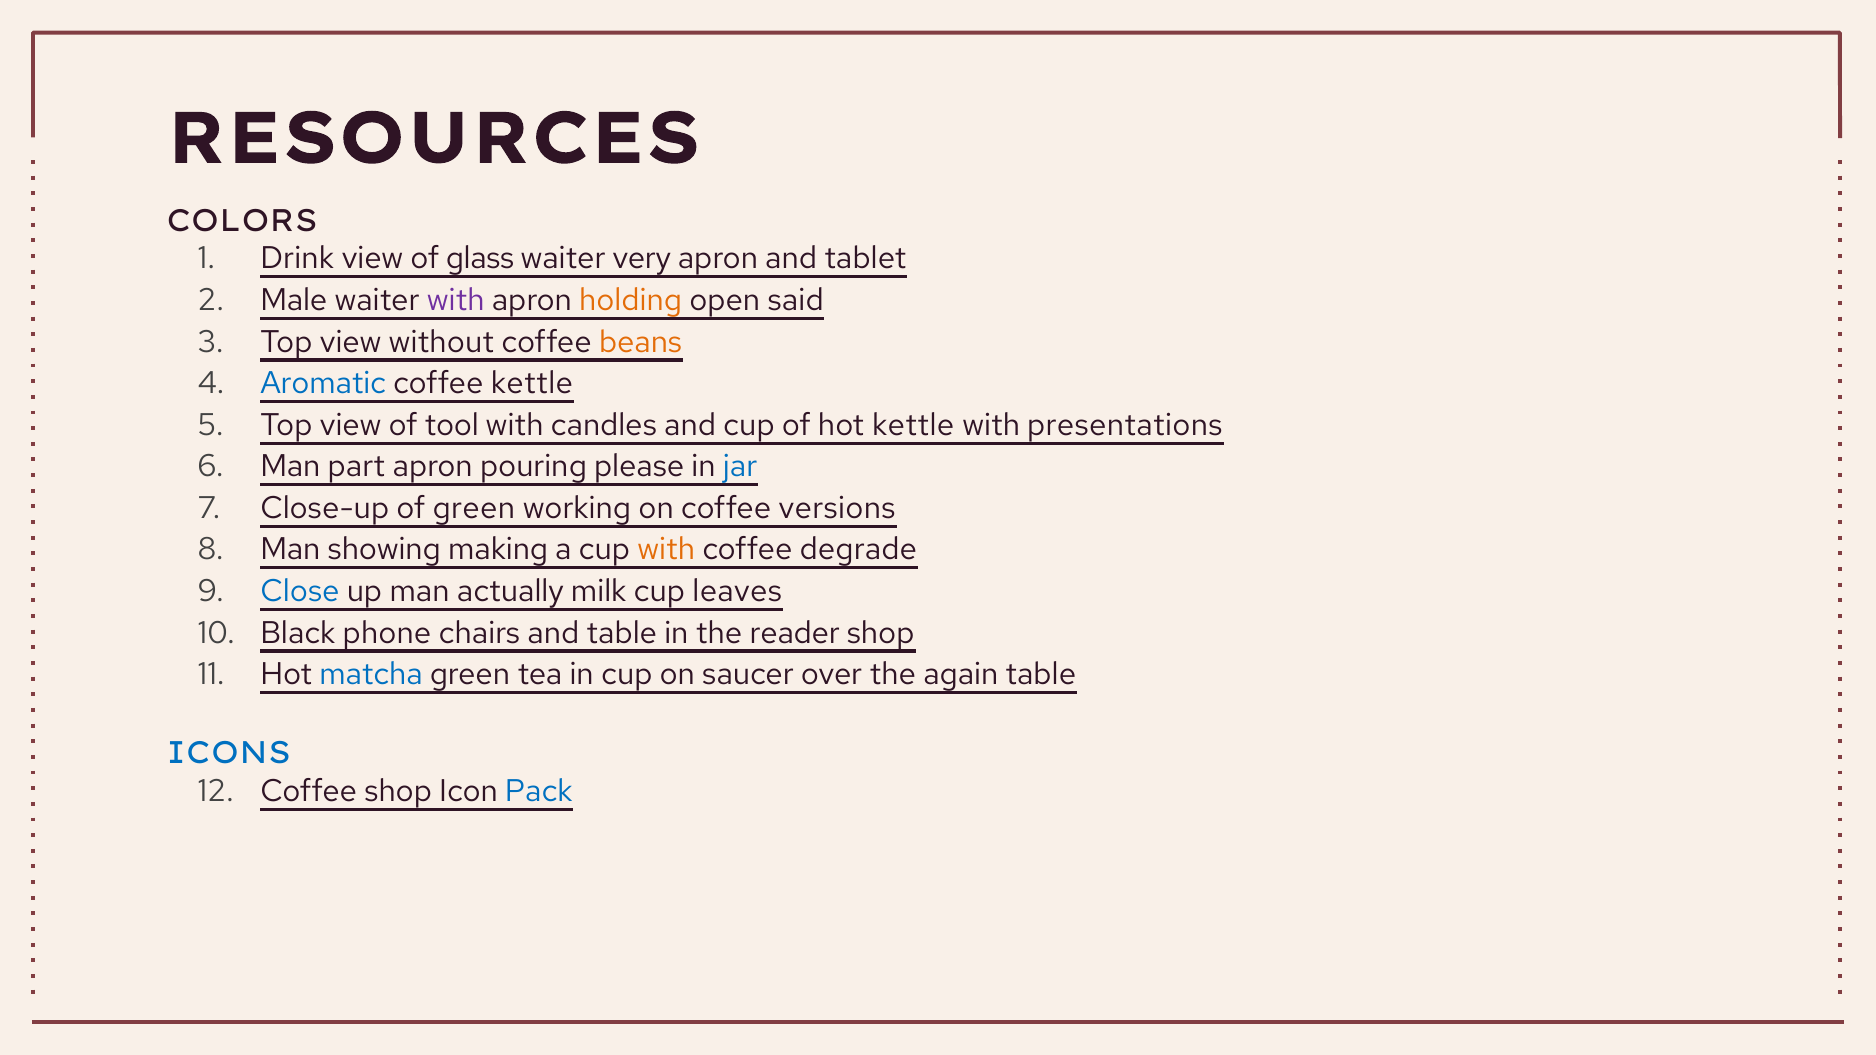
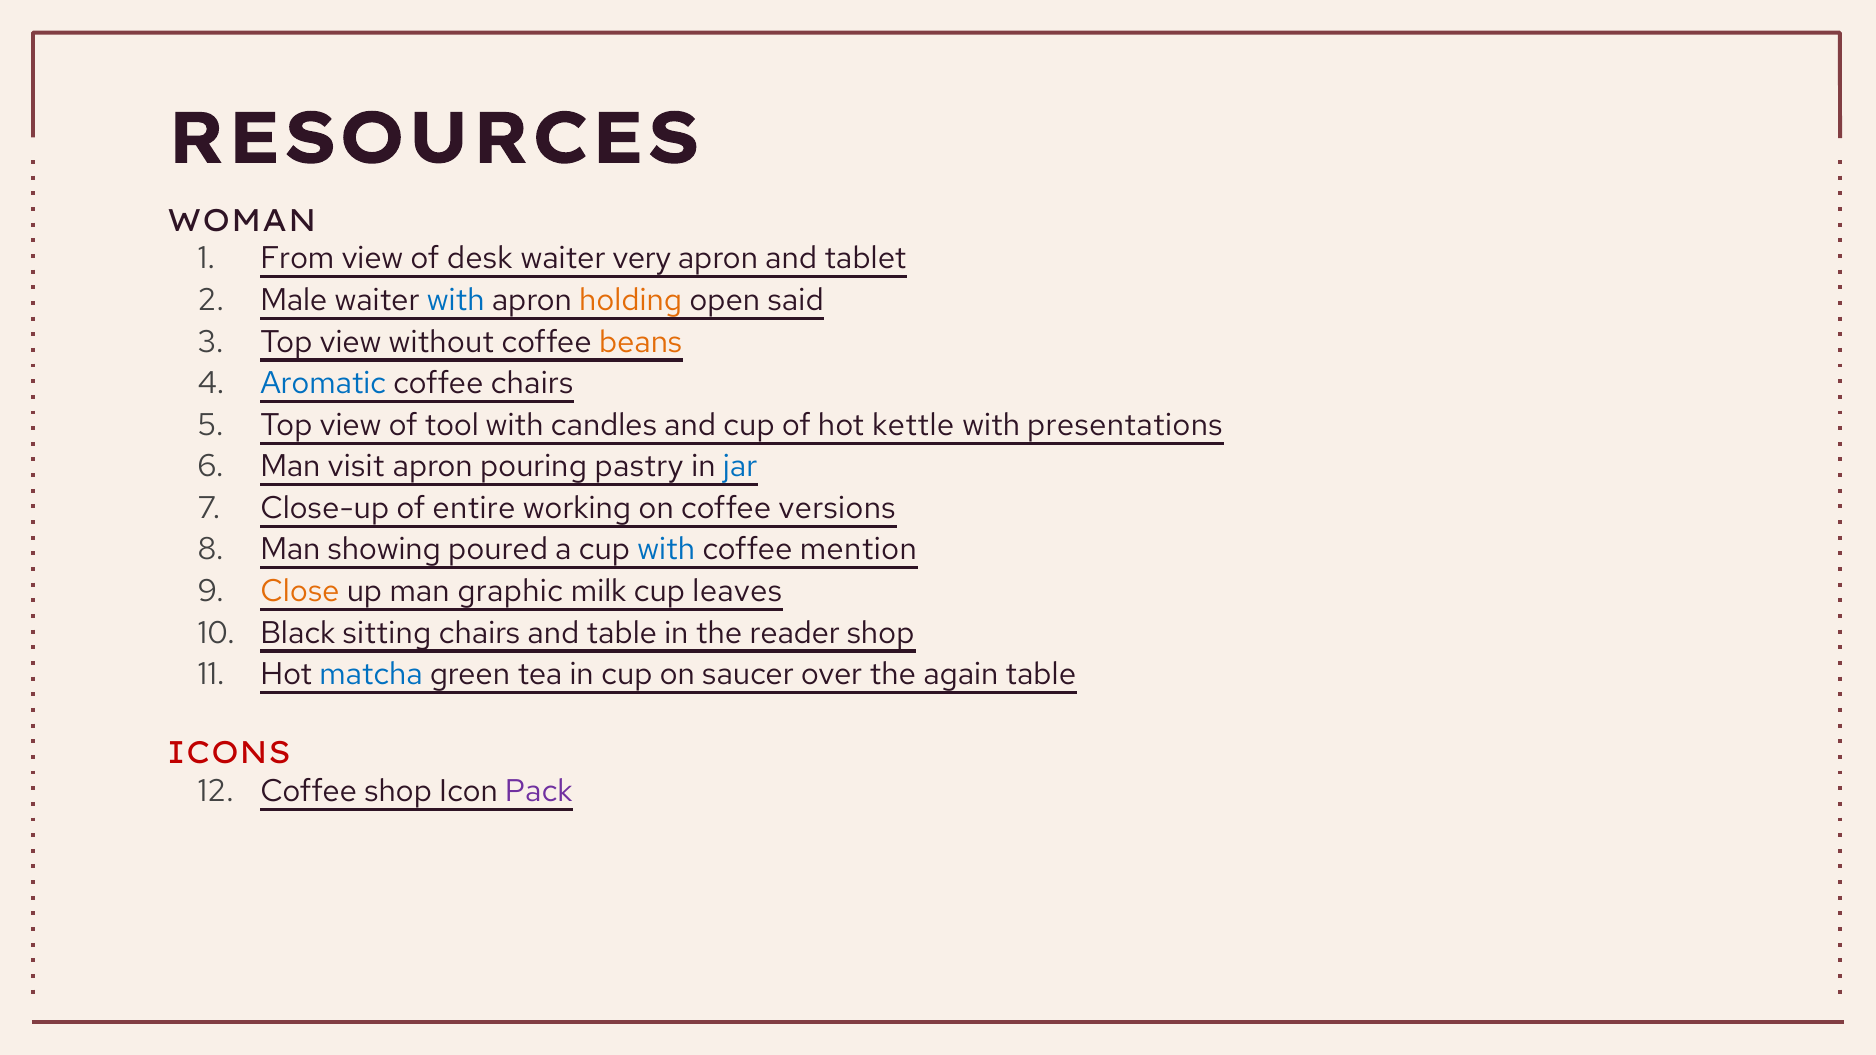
COLORS: COLORS -> WOMAN (242, 221)
Drink: Drink -> From (297, 259)
glass: glass -> desk (480, 259)
with colour: purple -> blue (456, 300)
coffee kettle: kettle -> chairs (532, 384)
part: part -> visit (356, 467)
please: please -> pastry (639, 467)
of green: green -> entire (474, 508)
making: making -> poured (498, 550)
with colour: orange -> blue (666, 550)
degrade: degrade -> mention (858, 550)
Close colour: blue -> orange (300, 591)
actually: actually -> graphic (510, 591)
phone: phone -> sitting (387, 633)
ICONS colour: blue -> red (229, 754)
Pack colour: blue -> purple (539, 791)
